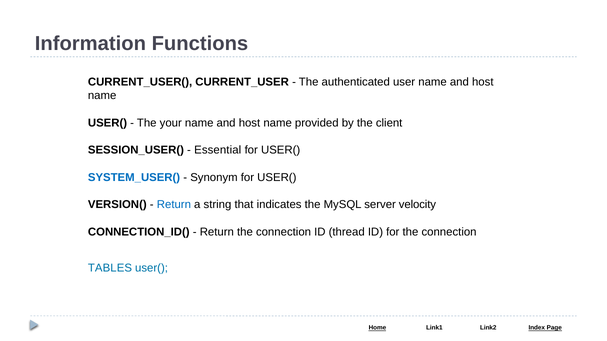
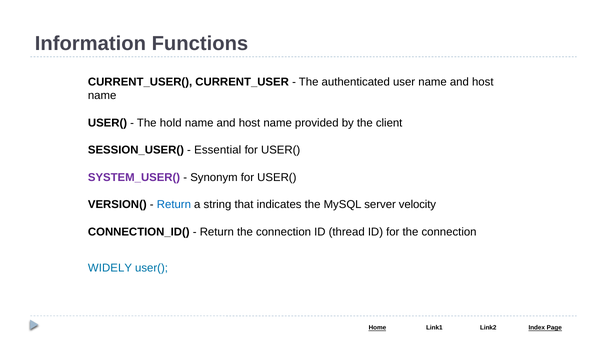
your: your -> hold (171, 123)
SYSTEM_USER( colour: blue -> purple (134, 178)
TABLES: TABLES -> WIDELY (110, 268)
